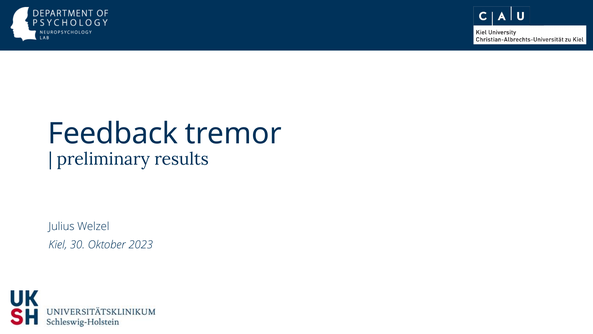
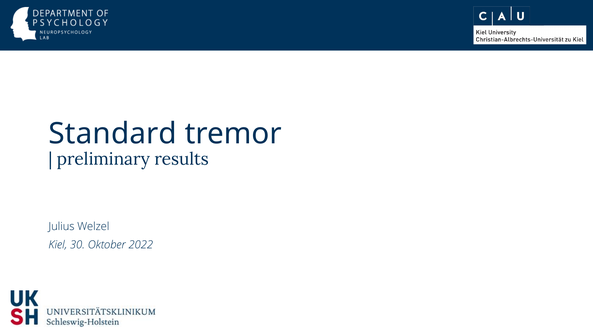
Feedback: Feedback -> Standard (113, 134)
2023: 2023 -> 2022 (141, 244)
